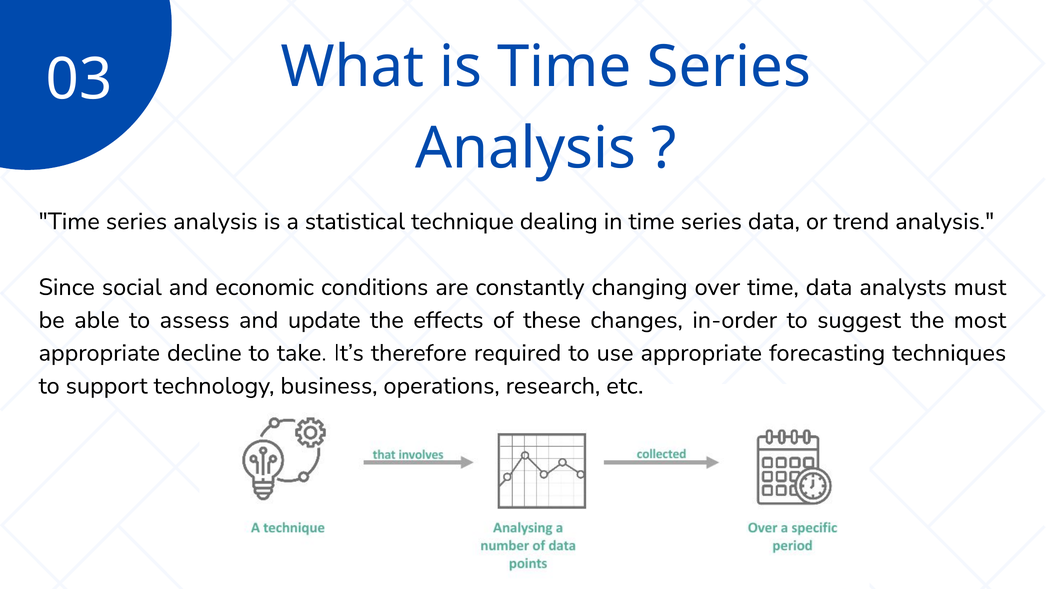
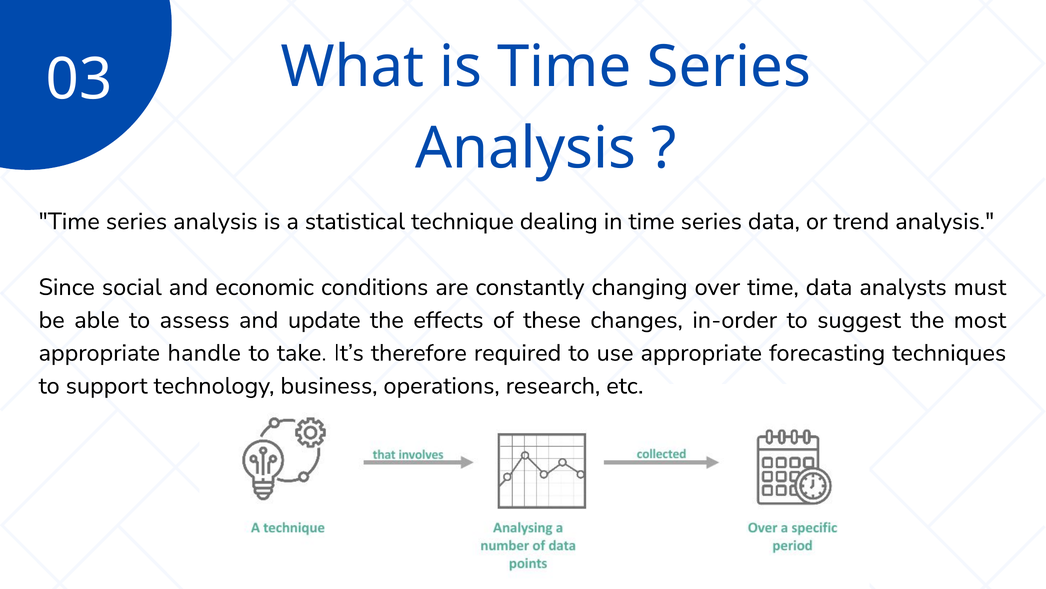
decline: decline -> handle (204, 353)
